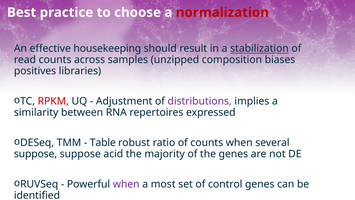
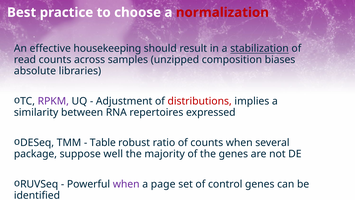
positives: positives -> absolute (35, 71)
RPKM colour: red -> purple (53, 101)
distributions colour: purple -> red (200, 101)
suppose: suppose -> package (35, 154)
acid: acid -> well (113, 154)
most: most -> page (163, 184)
